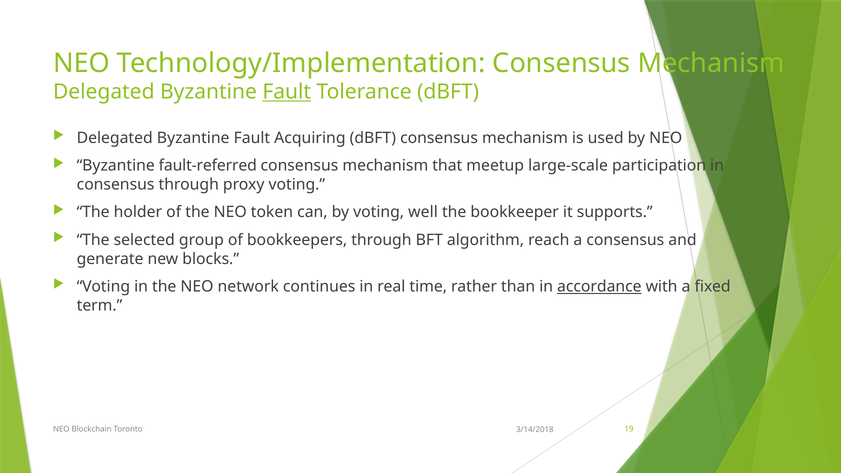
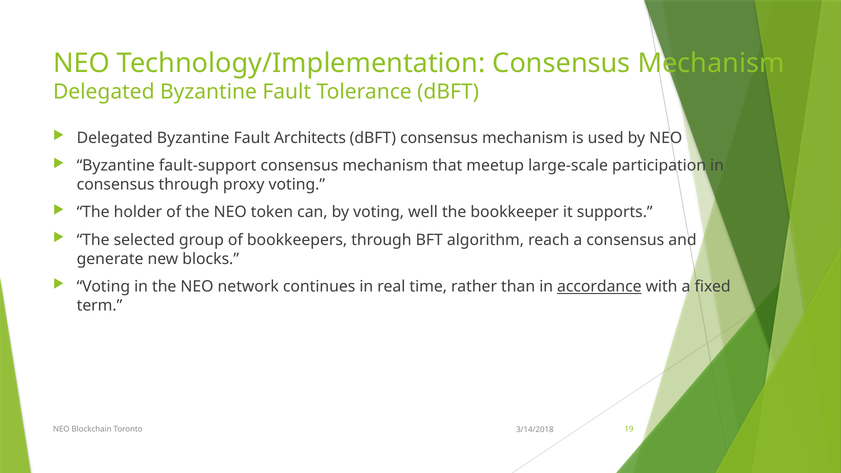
Fault underline: present -> none (287, 92)
Acquiring: Acquiring -> Architects (310, 138)
fault-referred: fault-referred -> fault-support (208, 166)
